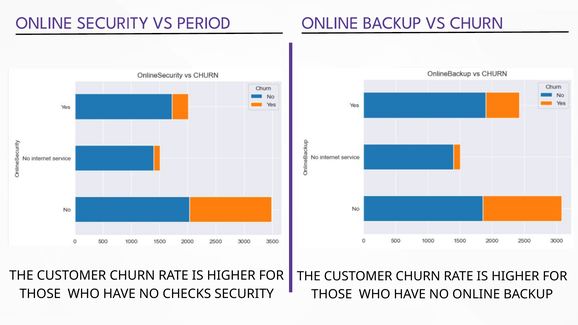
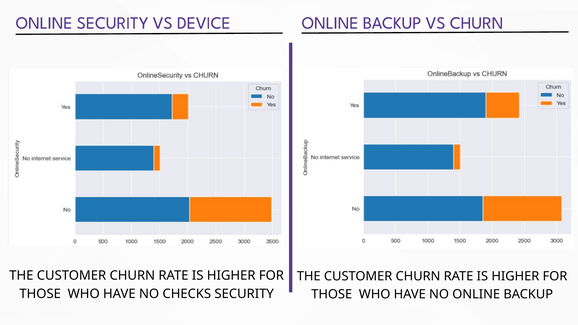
PERIOD: PERIOD -> DEVICE (204, 23)
